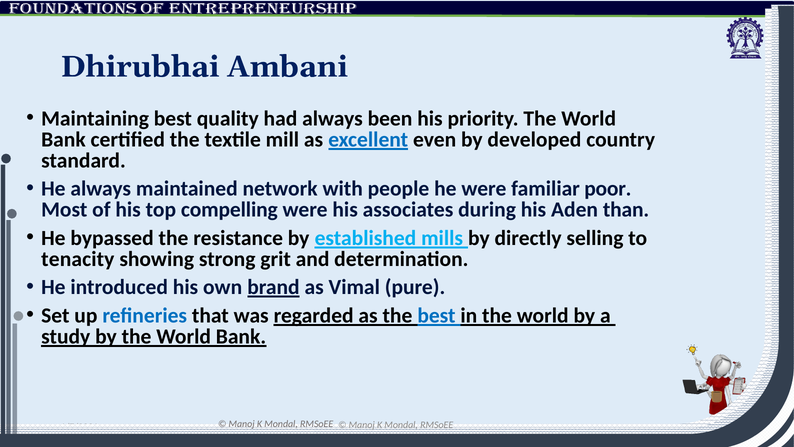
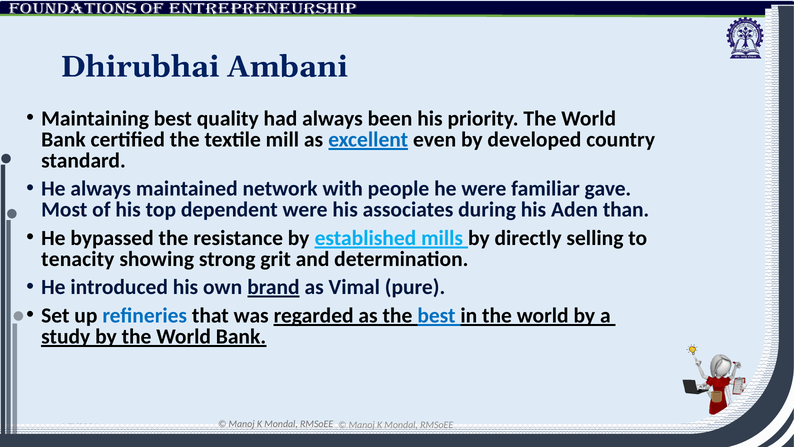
poor: poor -> gave (608, 189)
compelling: compelling -> dependent (229, 210)
